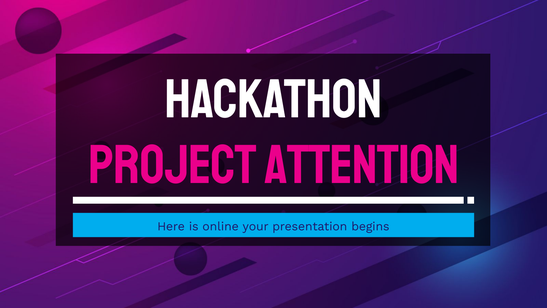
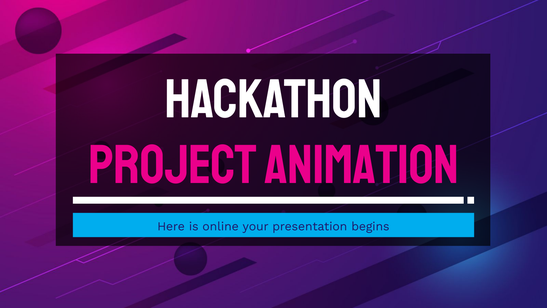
Attention: Attention -> Animation (362, 165)
